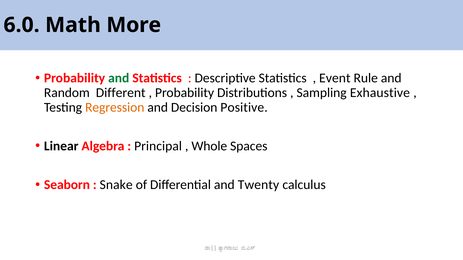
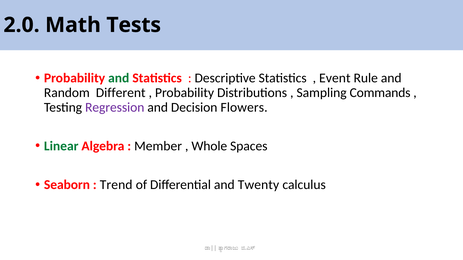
6.0: 6.0 -> 2.0 (22, 25)
More: More -> Tests (134, 25)
Exhaustive: Exhaustive -> Commands (380, 93)
Regression colour: orange -> purple (115, 107)
Positive: Positive -> Flowers (244, 107)
Linear colour: black -> green (61, 146)
Principal: Principal -> Member (158, 146)
Snake: Snake -> Trend (116, 185)
